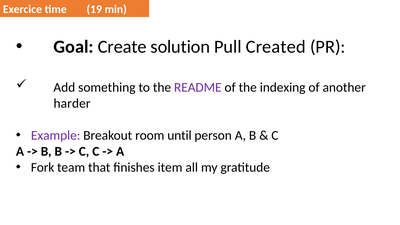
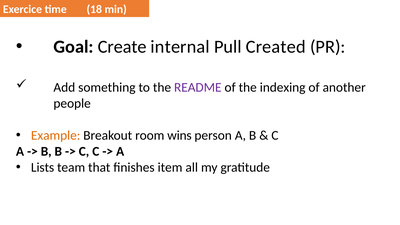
19: 19 -> 18 (94, 9)
solution: solution -> internal (180, 47)
harder: harder -> people (72, 103)
Example colour: purple -> orange (56, 135)
until: until -> wins (179, 135)
Fork: Fork -> Lists (43, 167)
